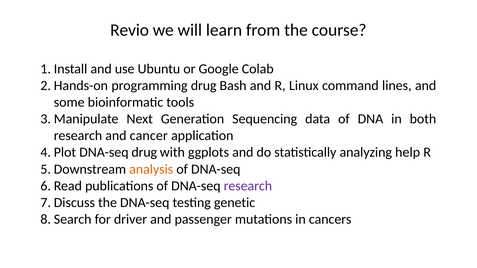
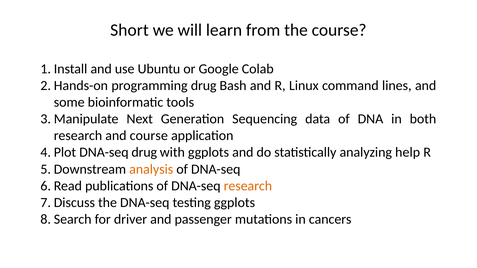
Revio: Revio -> Short (129, 30)
and cancer: cancer -> course (149, 136)
research colour: purple -> orange (248, 186)
testing genetic: genetic -> ggplots (235, 203)
